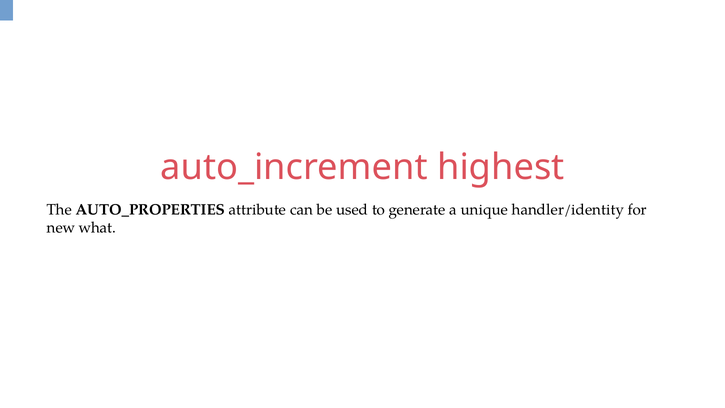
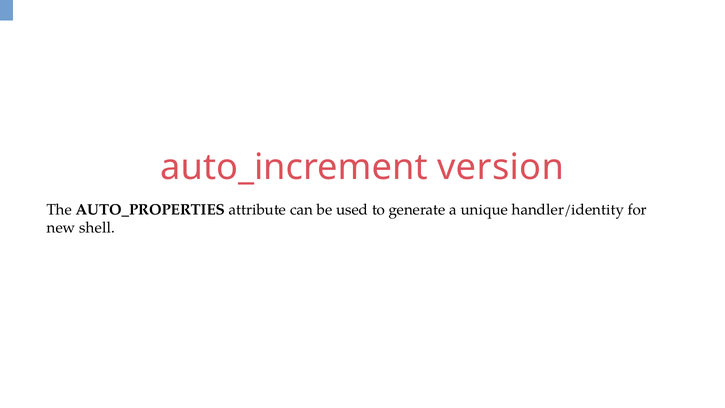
highest: highest -> version (501, 167)
what: what -> shell (97, 228)
